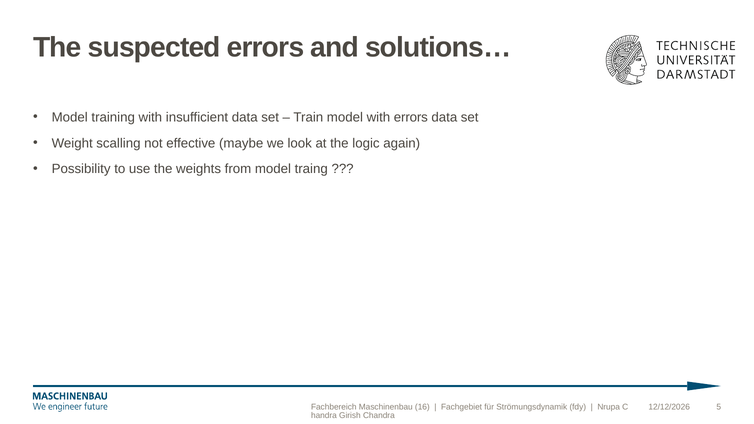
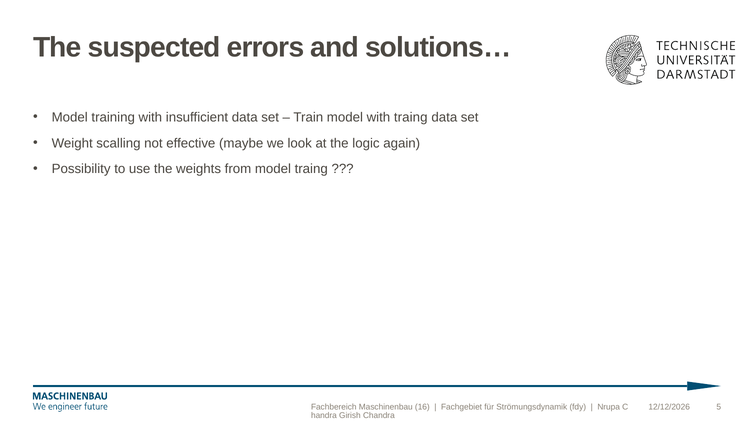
with errors: errors -> traing (411, 117)
